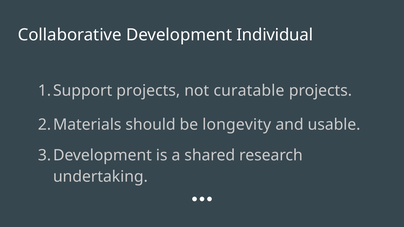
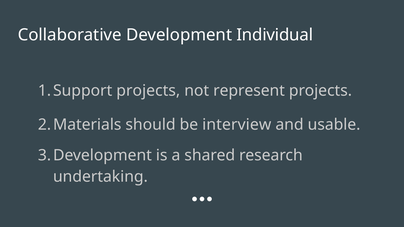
curatable: curatable -> represent (249, 91)
longevity: longevity -> interview (237, 125)
